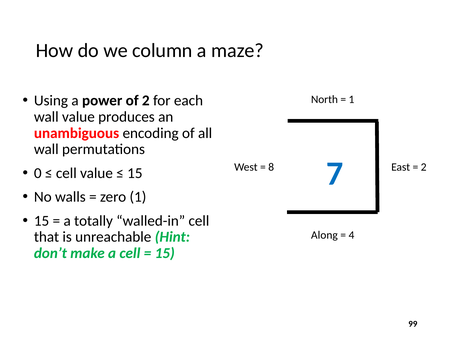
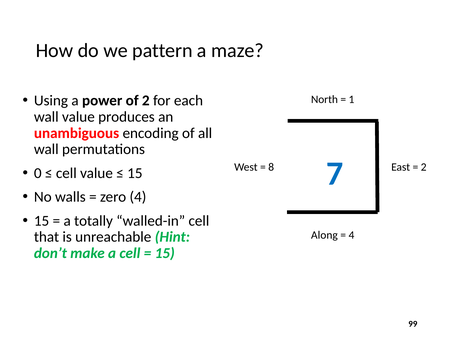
column: column -> pattern (162, 51)
zero 1: 1 -> 4 (138, 197)
